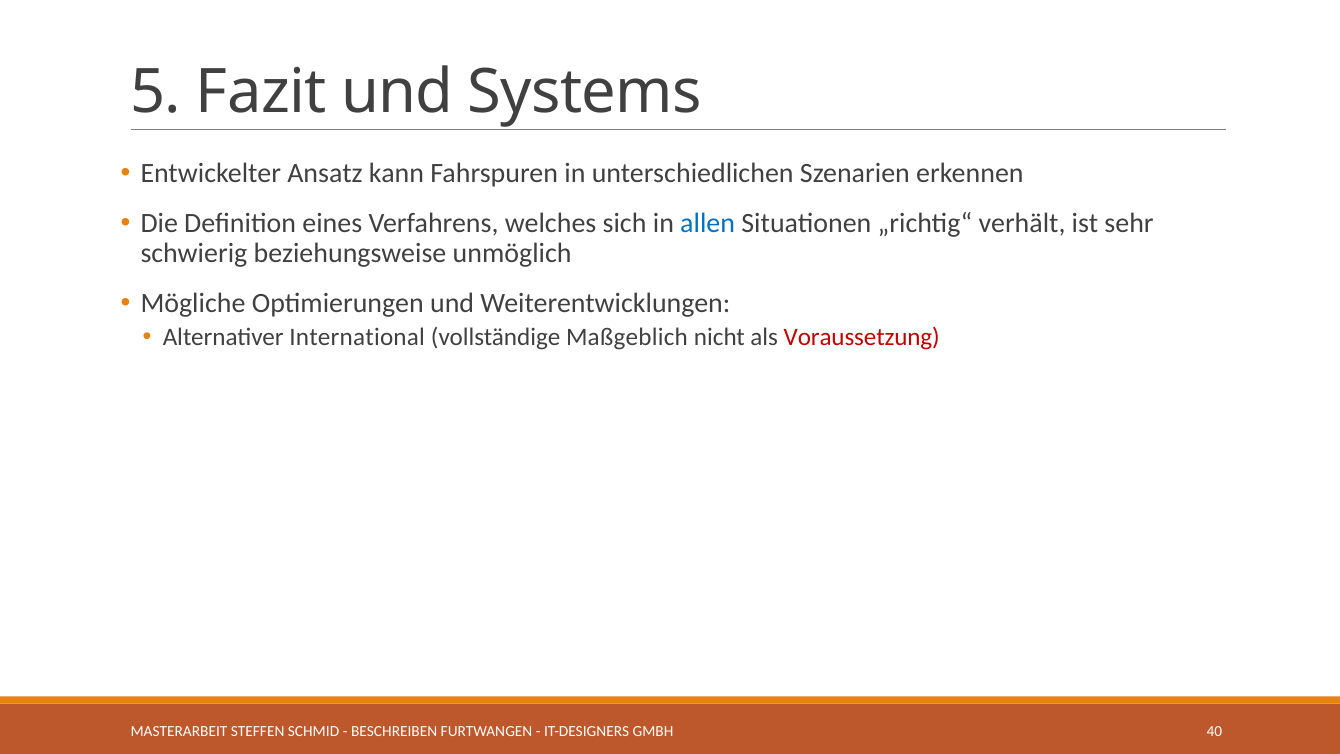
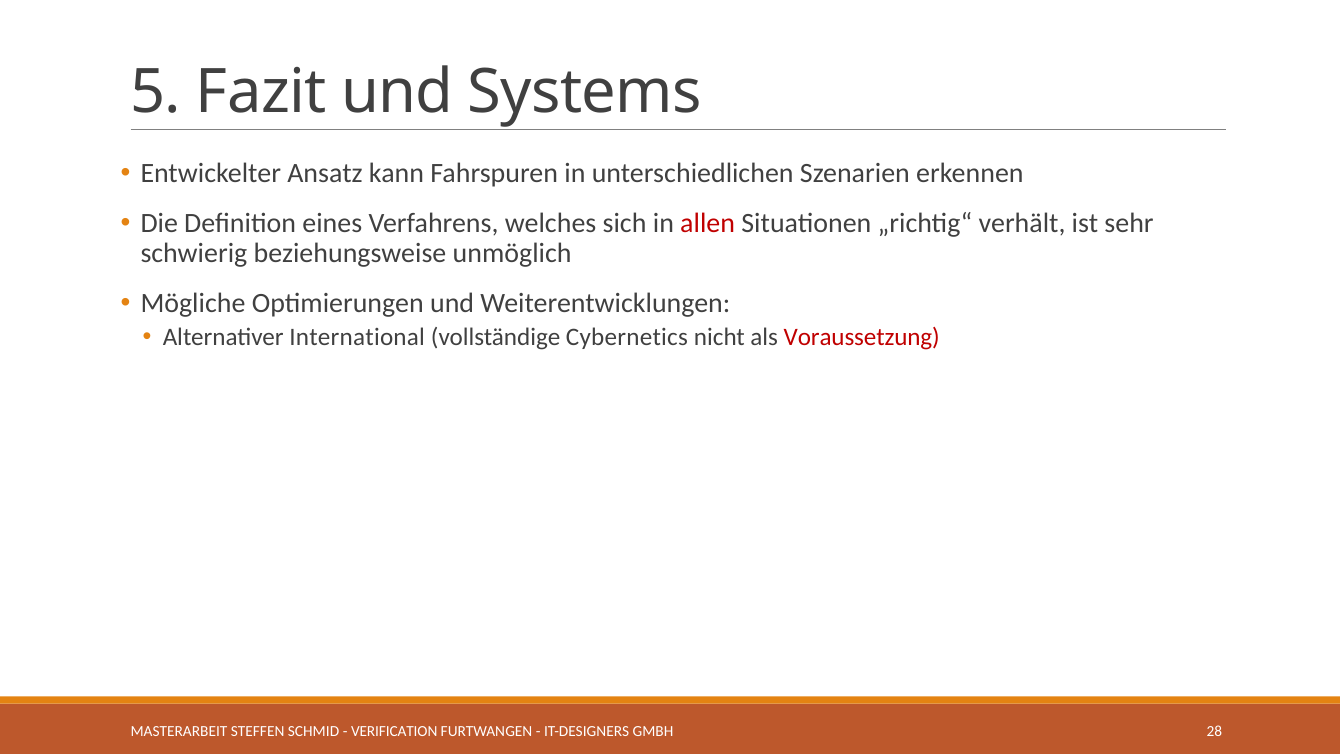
allen colour: blue -> red (708, 223)
Maßgeblich: Maßgeblich -> Cybernetics (627, 337)
BESCHREIBEN: BESCHREIBEN -> VERIFICATION (394, 731)
40: 40 -> 28 (1214, 731)
